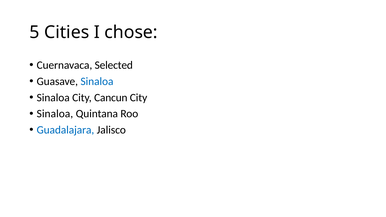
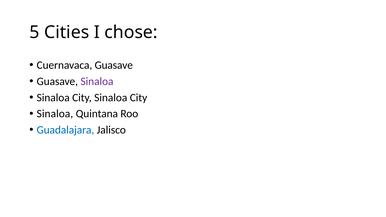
Cuernavaca Selected: Selected -> Guasave (114, 65)
Sinaloa colour: blue -> purple (97, 81)
City Cancun: Cancun -> Sinaloa (111, 98)
